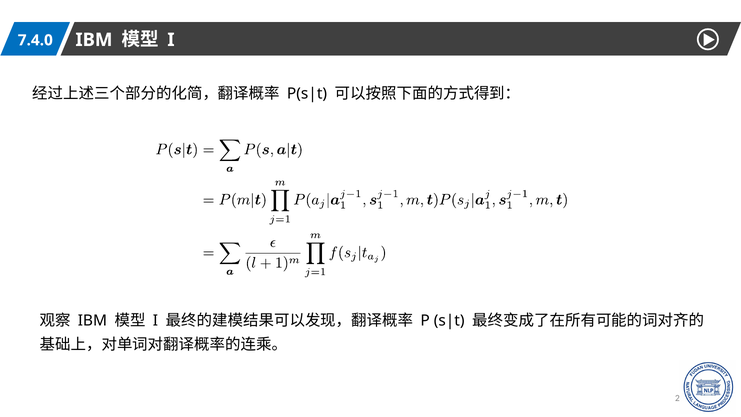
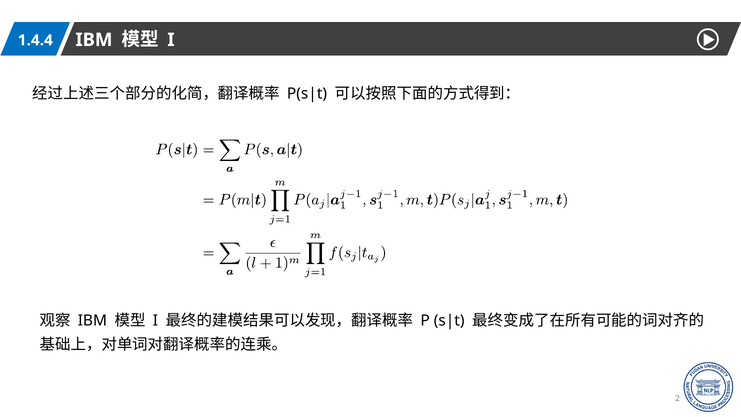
7.4.0: 7.4.0 -> 1.4.4 (35, 40)
